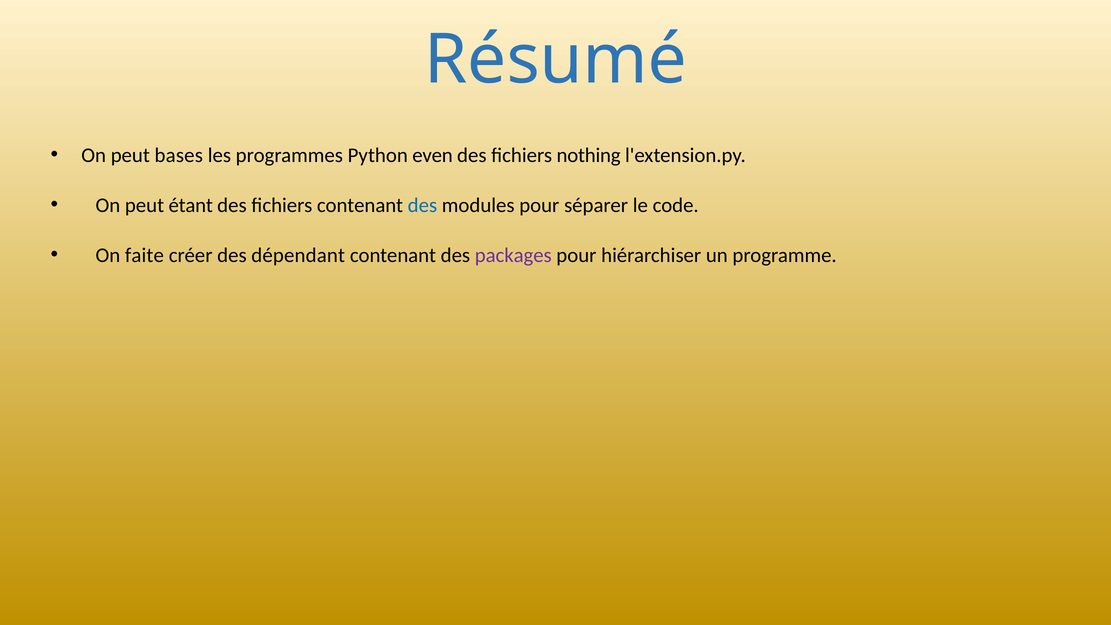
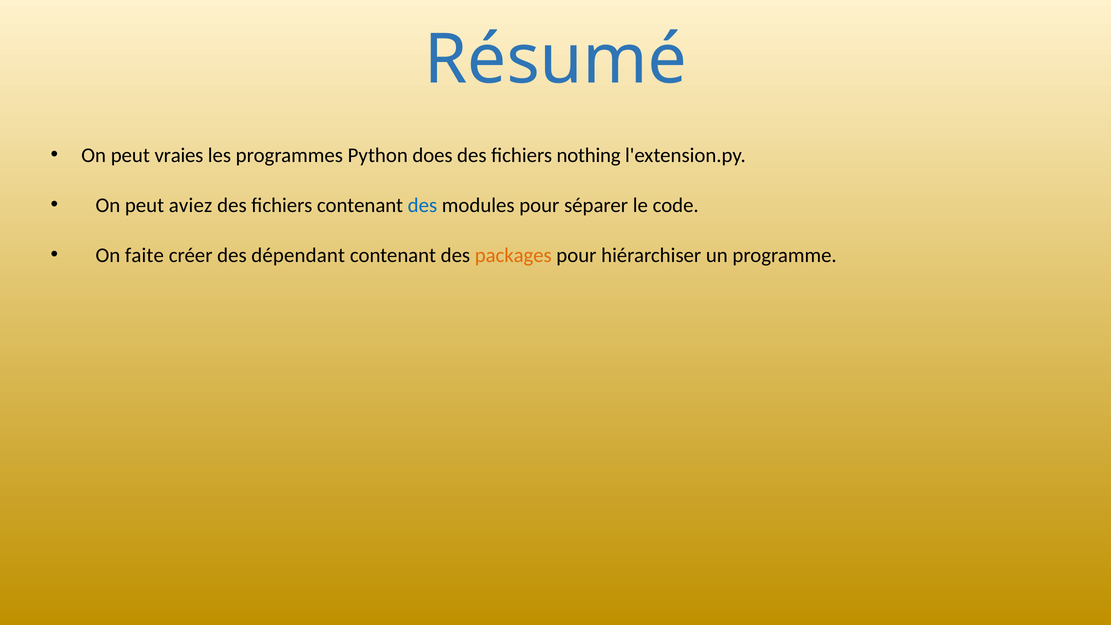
bases: bases -> vraies (179, 155)
even: even -> does (432, 155)
étant: étant -> aviez (191, 205)
packages colour: purple -> orange (513, 255)
